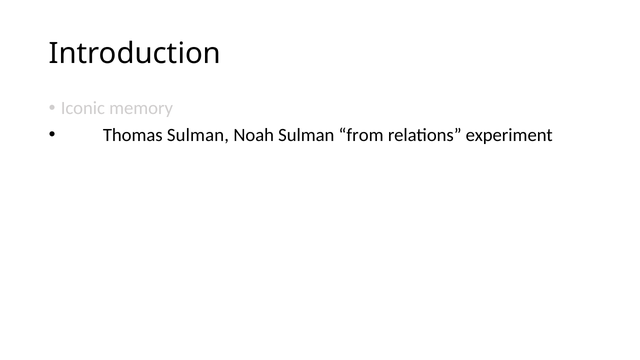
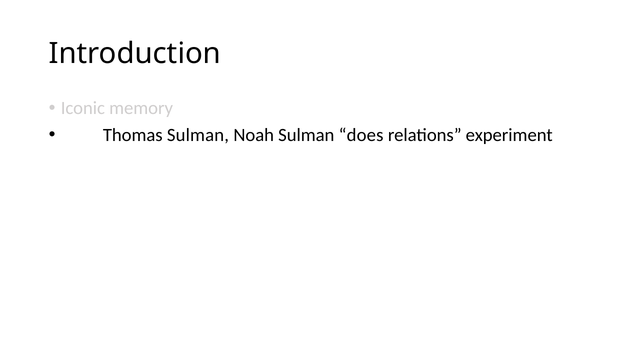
from: from -> does (361, 135)
